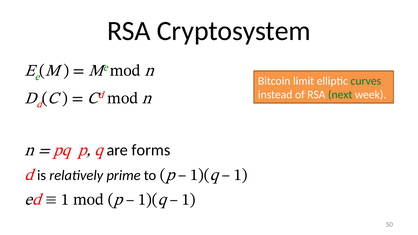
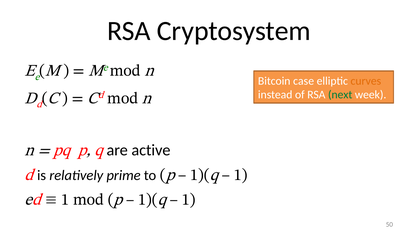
limit: limit -> case (304, 81)
curves colour: green -> orange (366, 81)
forms: forms -> active (151, 150)
